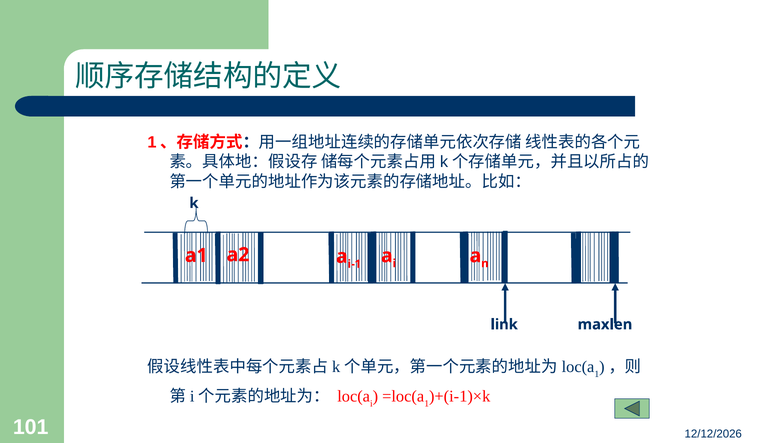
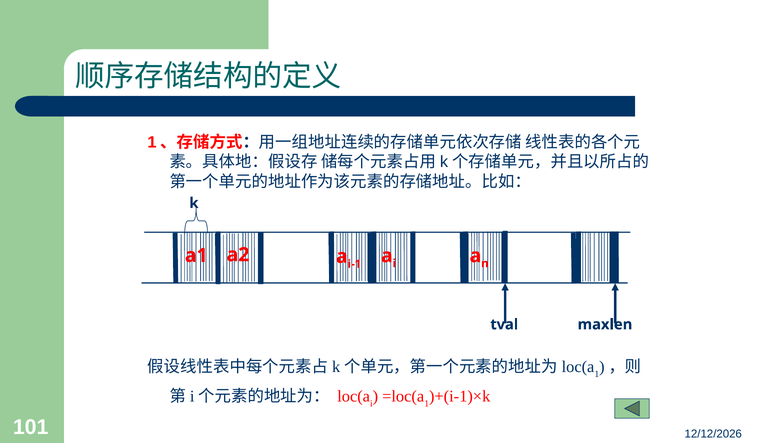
link: link -> tval (504, 324)
